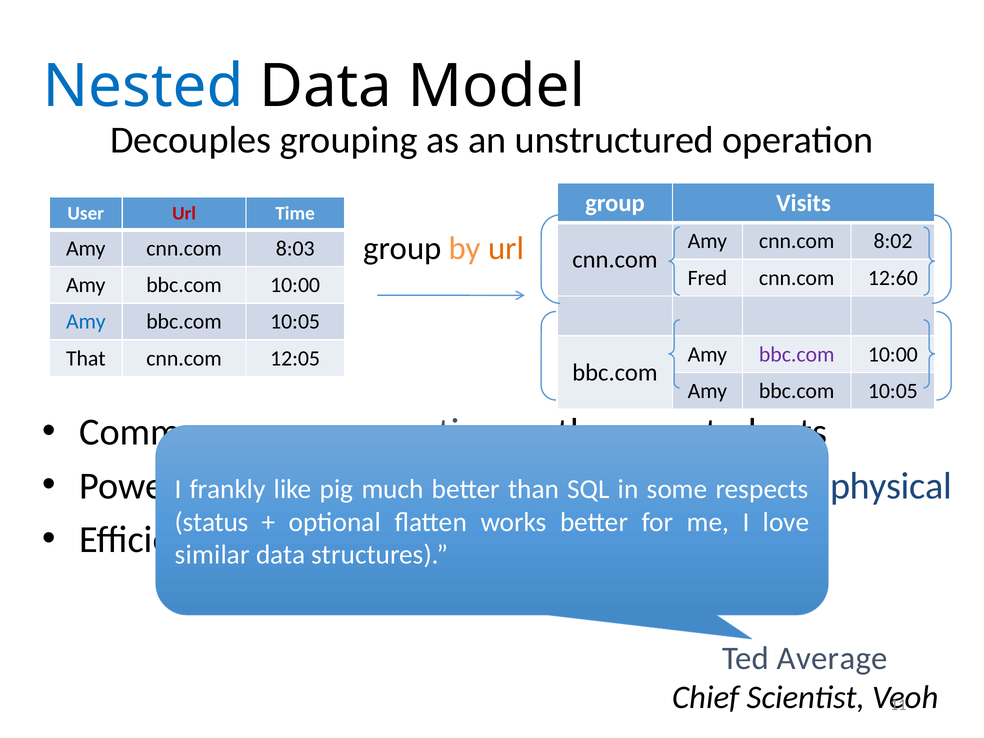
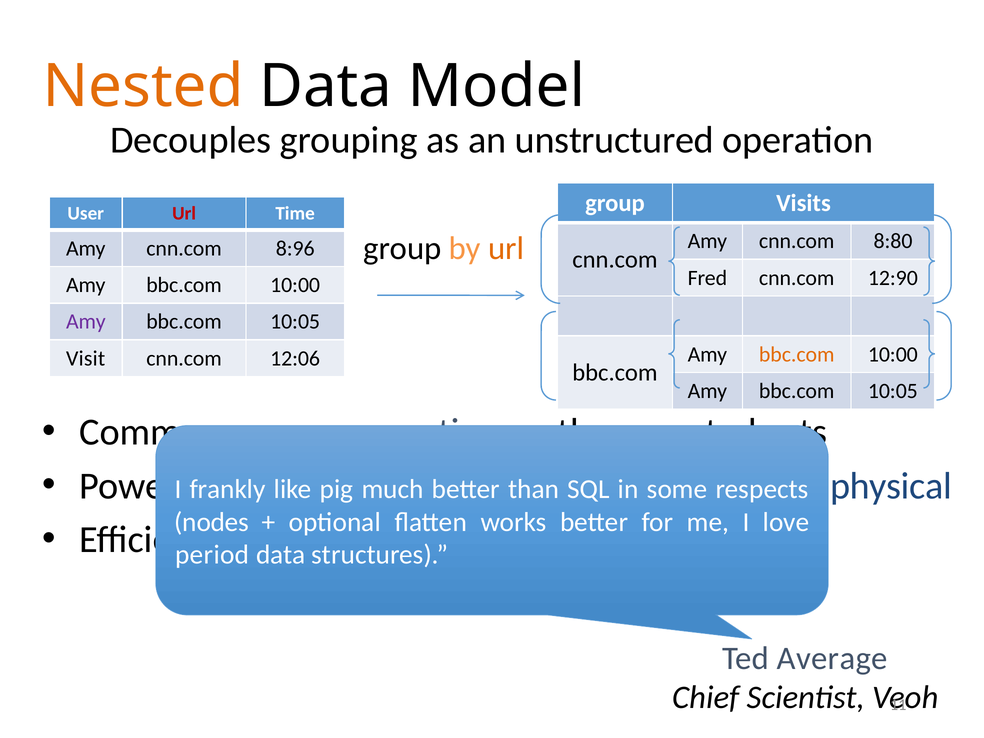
Nested colour: blue -> orange (143, 87)
8:02: 8:02 -> 8:80 (893, 241)
8:03: 8:03 -> 8:96 (295, 249)
12:60: 12:60 -> 12:90 (893, 278)
Amy colour: blue -> purple (86, 322)
bbc.com colour: purple -> orange (797, 354)
That: That -> Visit (86, 358)
12:05: 12:05 -> 12:06 (295, 358)
status: status -> nodes (212, 522)
similar: similar -> period (212, 555)
